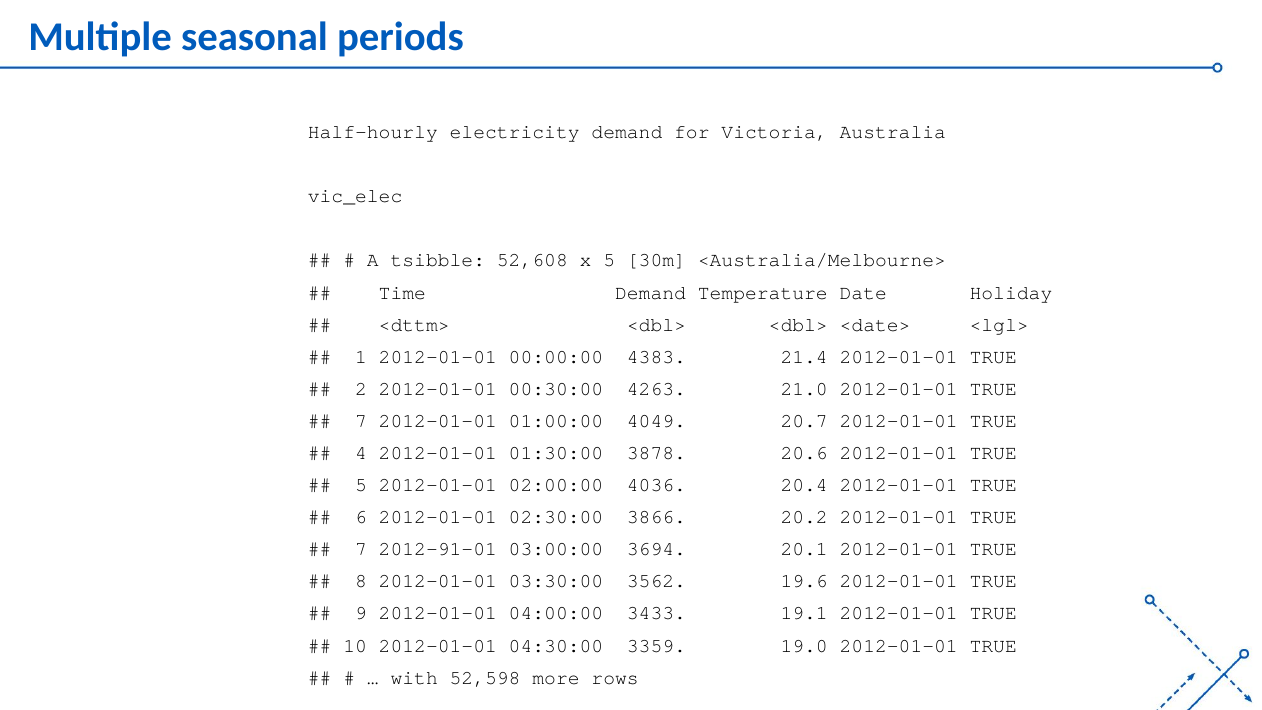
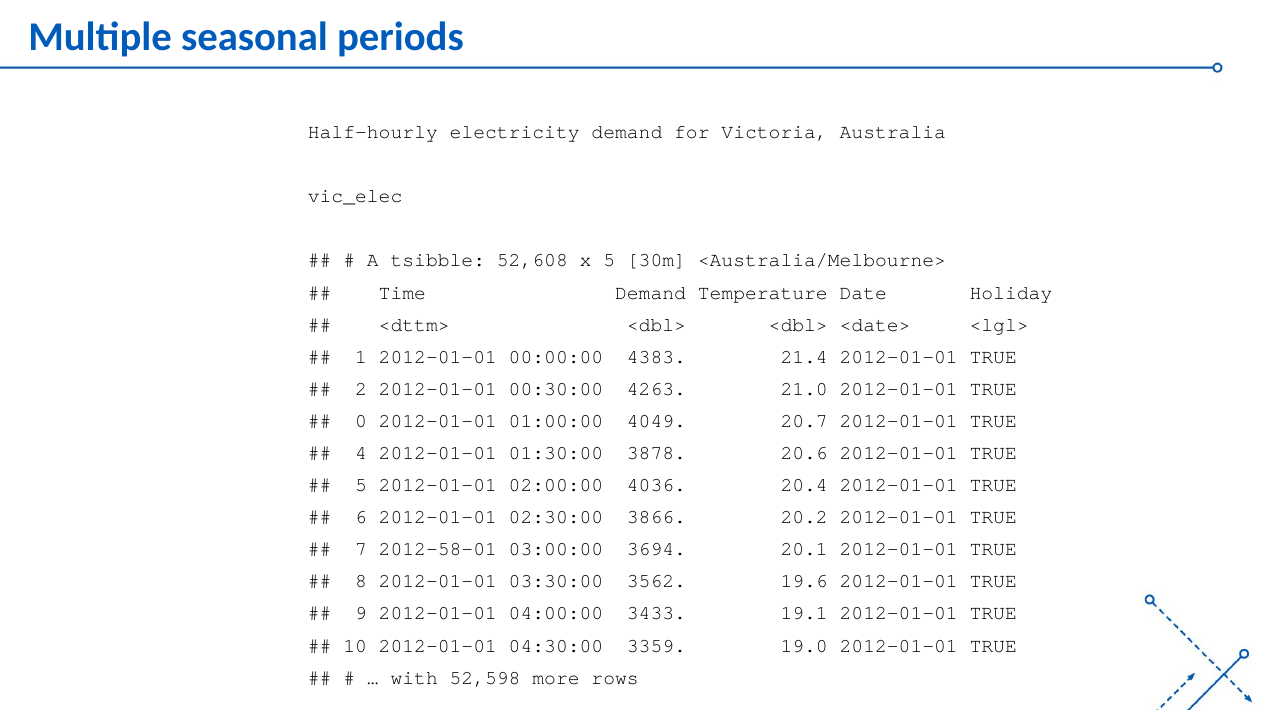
7: 7 -> 0 (361, 421)
2012-91-01: 2012-91-01 -> 2012-58-01 (438, 549)
